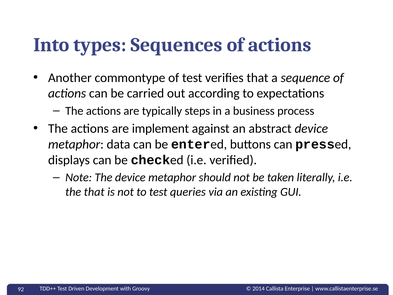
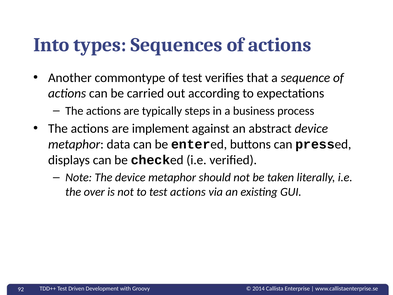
the that: that -> over (94, 192)
test queries: queries -> actions (188, 192)
